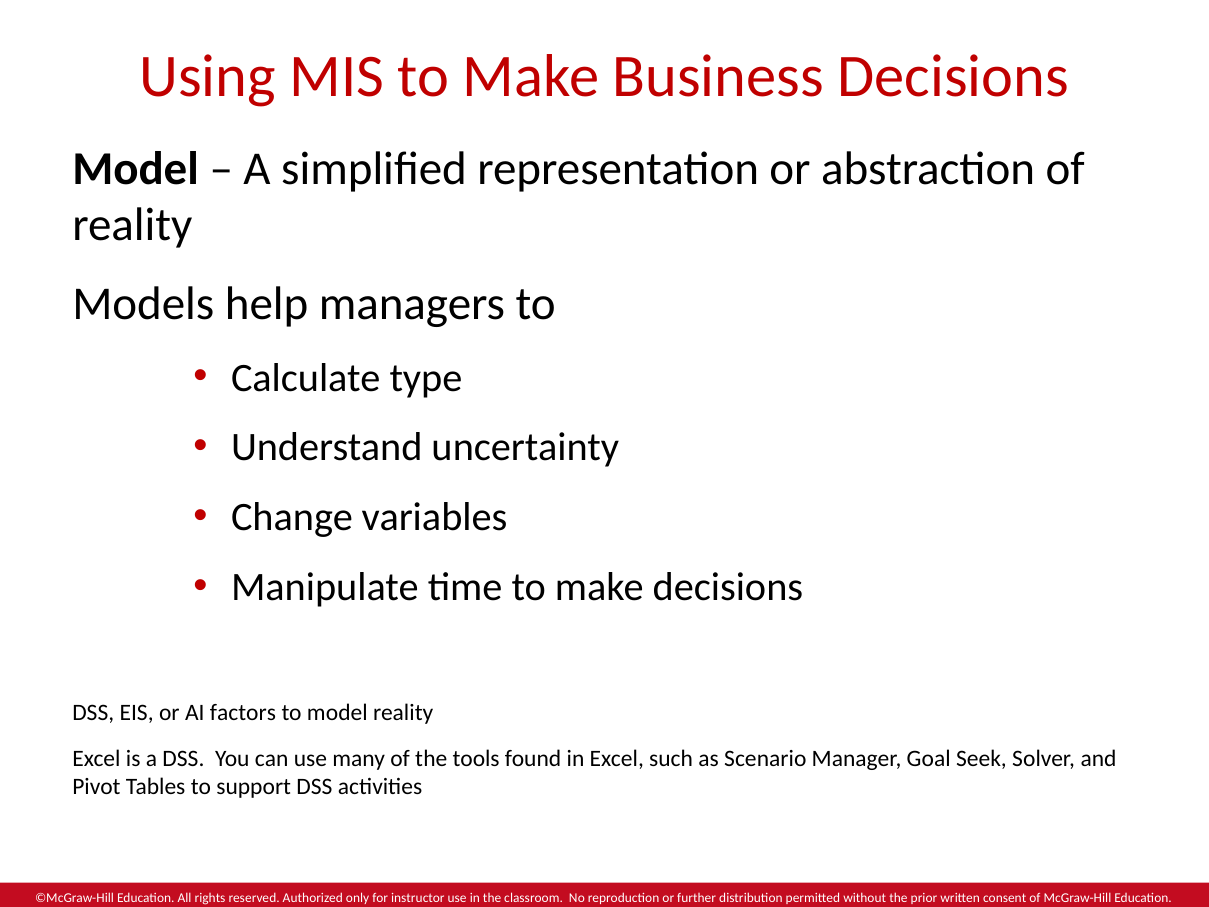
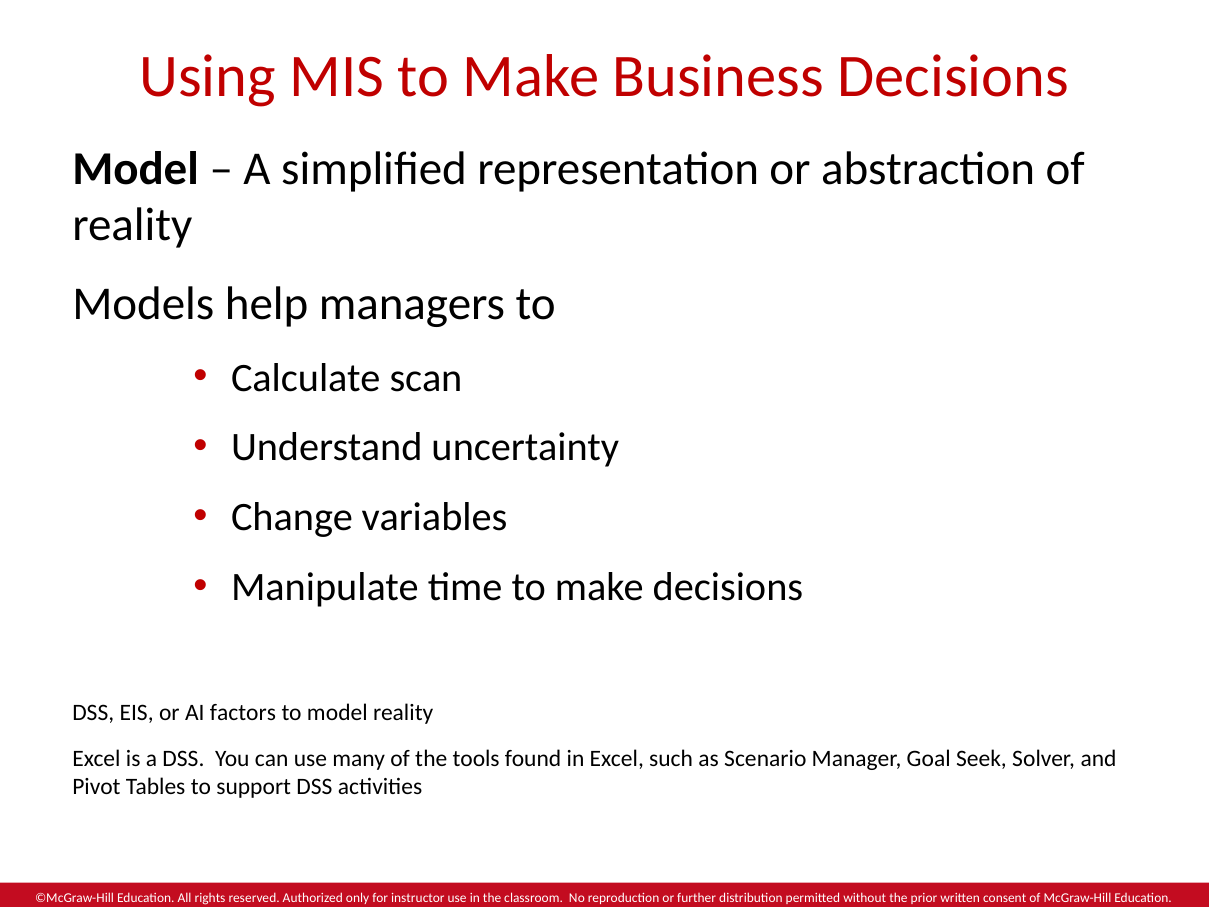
type: type -> scan (426, 378)
